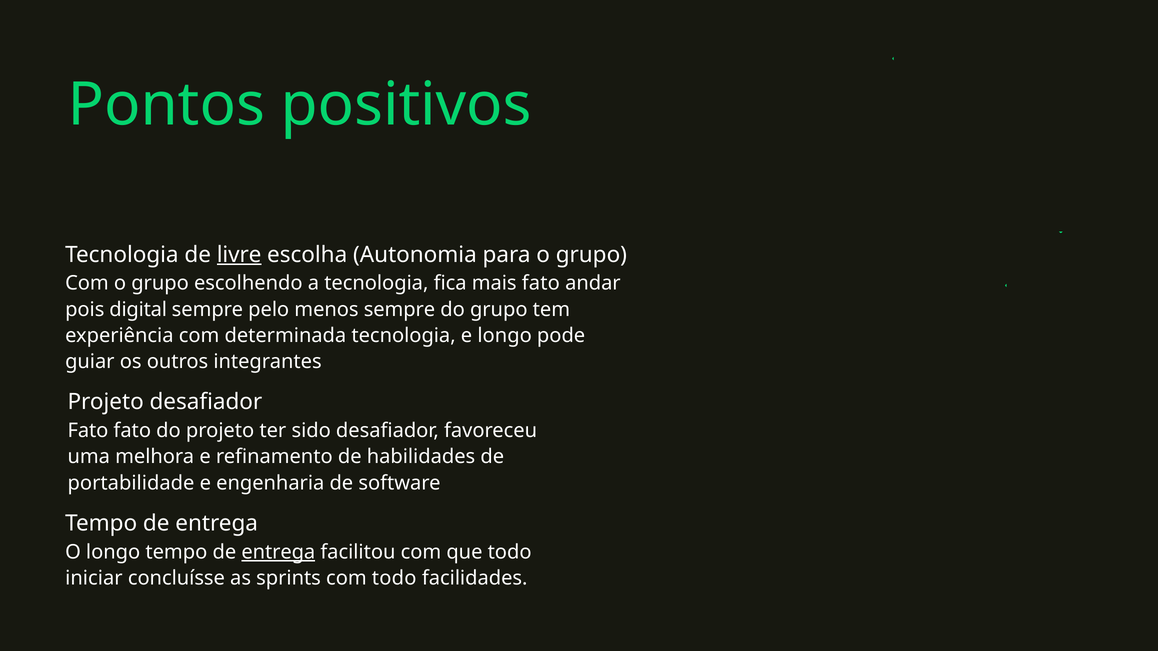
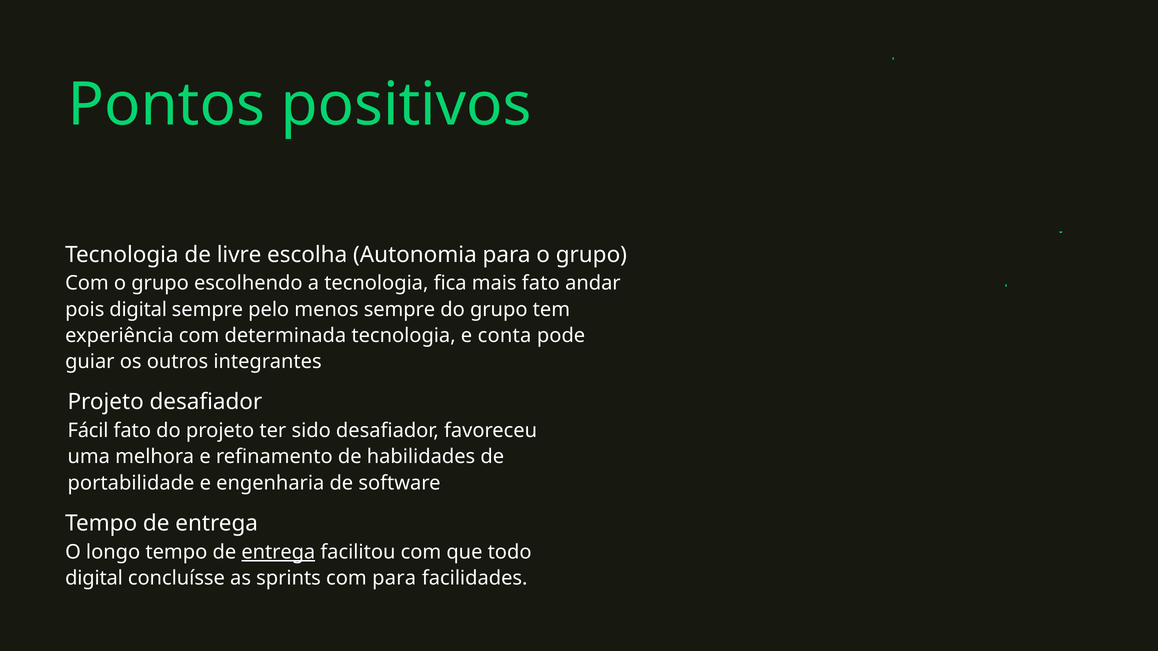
livre underline: present -> none (239, 255)
e longo: longo -> conta (505, 336)
Fato: Fato -> Fácil (88, 431)
iniciar: iniciar -> digital (94, 579)
com todo: todo -> para (394, 579)
